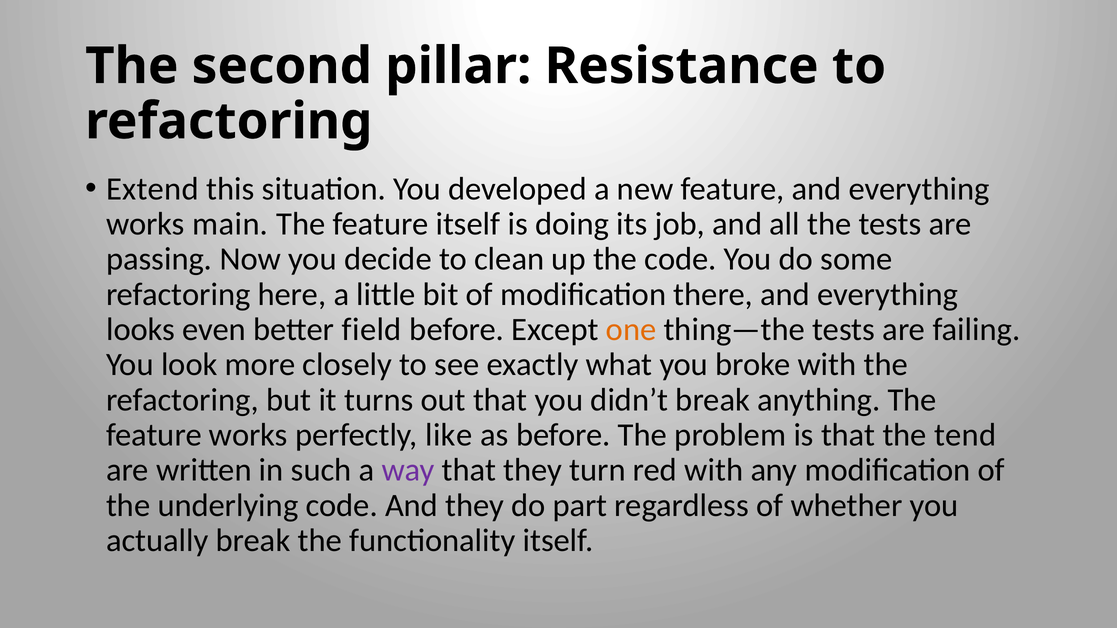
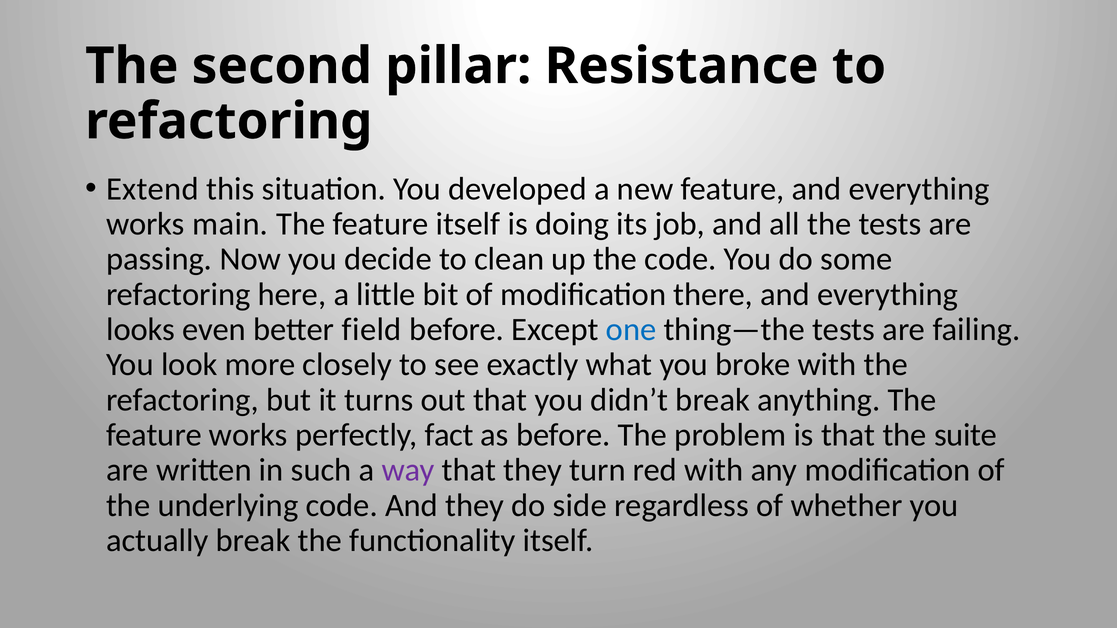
one colour: orange -> blue (631, 330)
like: like -> fact (449, 435)
tend: tend -> suite (966, 435)
part: part -> side (580, 506)
